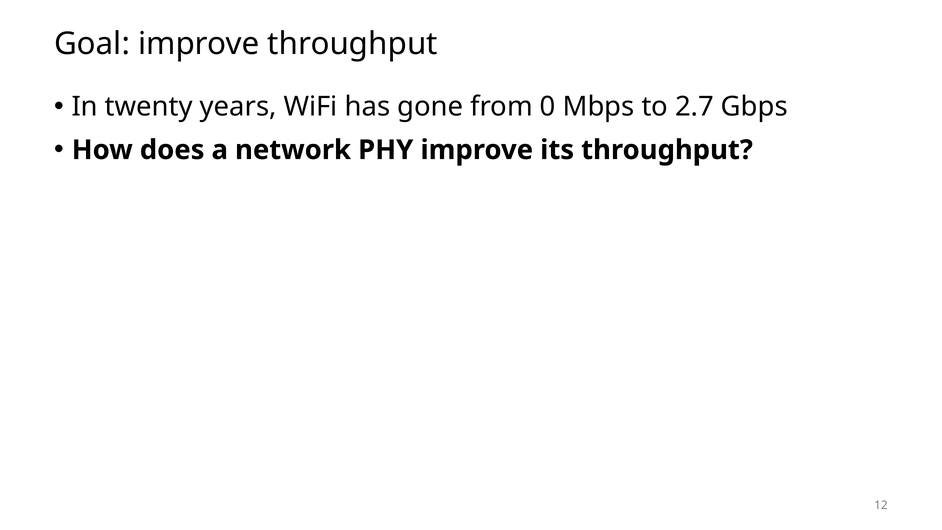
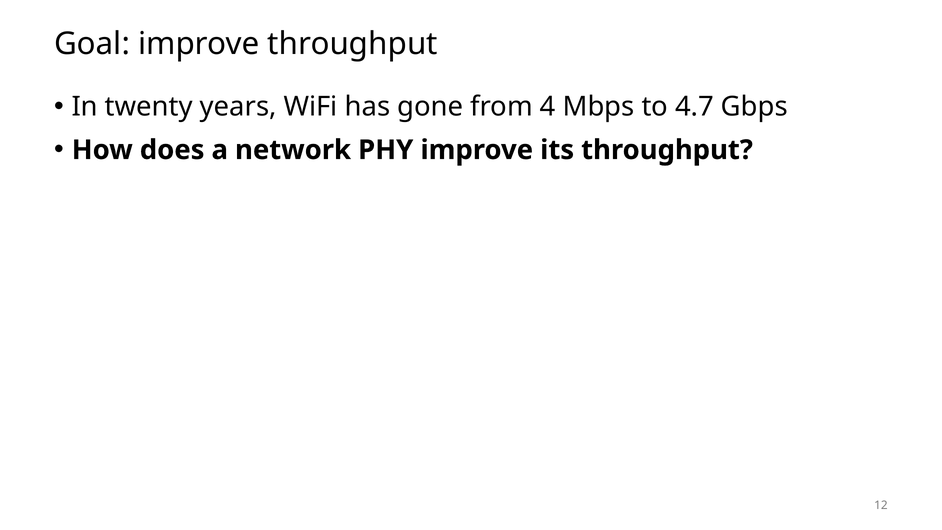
0: 0 -> 4 (548, 107)
2.7: 2.7 -> 4.7 (694, 107)
